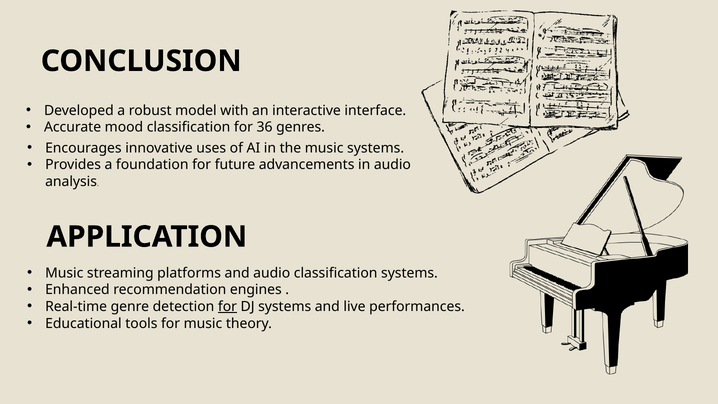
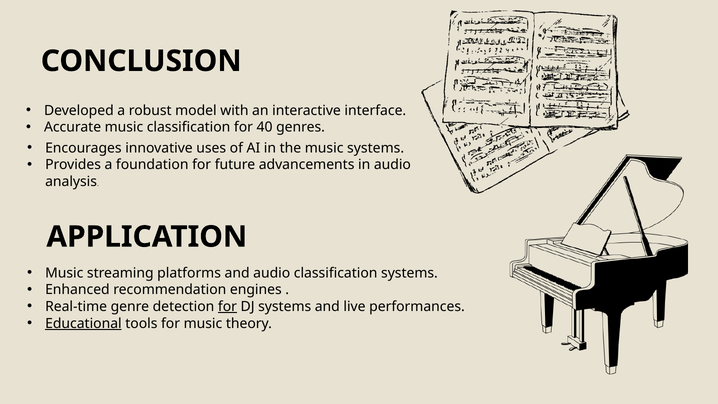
Accurate mood: mood -> music (124, 127)
36: 36 -> 40 (265, 127)
Educational underline: none -> present (83, 323)
